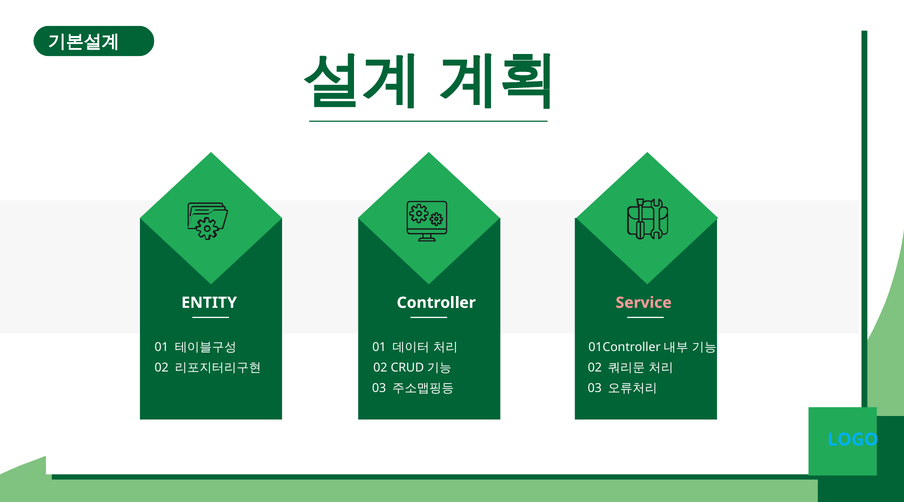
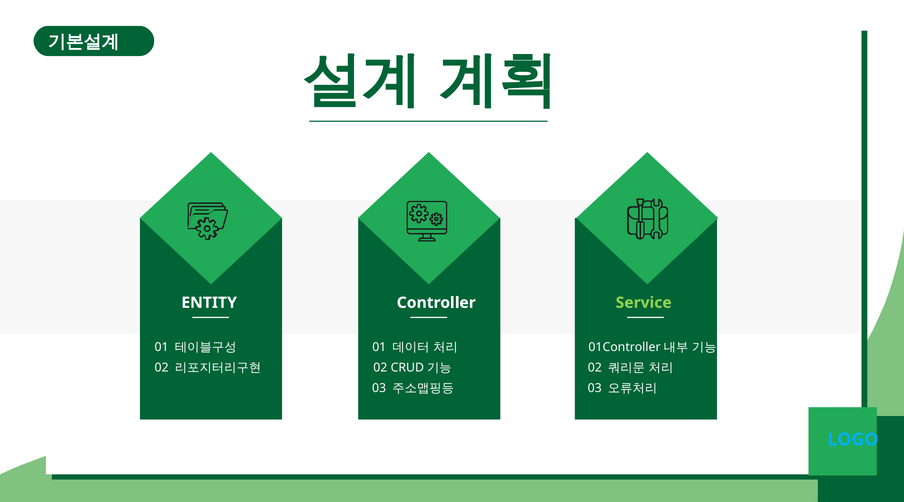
Service colour: pink -> light green (644, 303)
